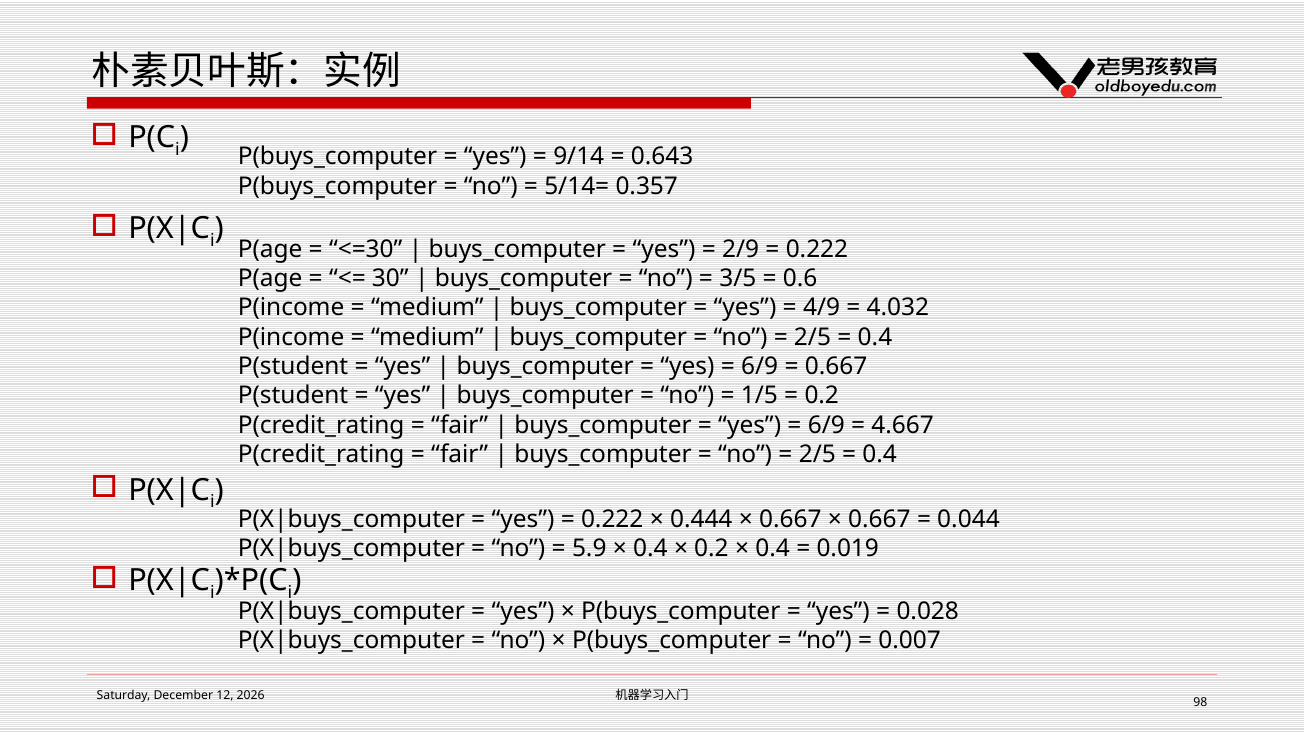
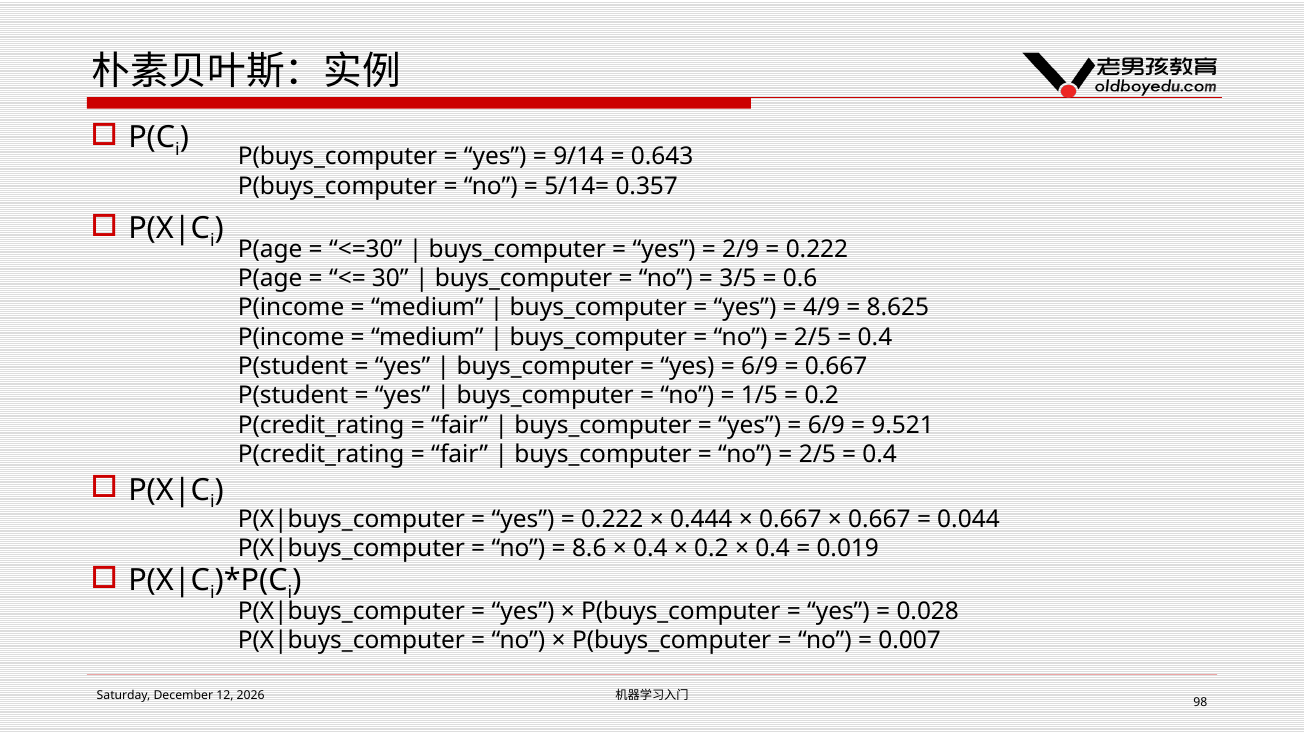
4.032: 4.032 -> 8.625 (898, 308)
4.667: 4.667 -> 9.521 (903, 425)
5.9: 5.9 -> 8.6 (589, 549)
